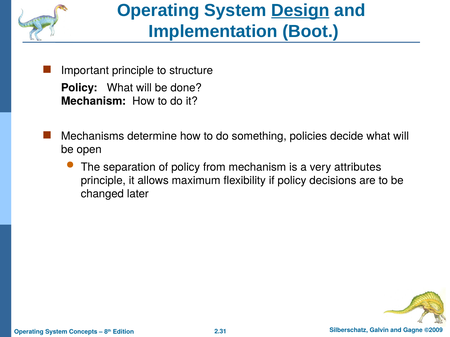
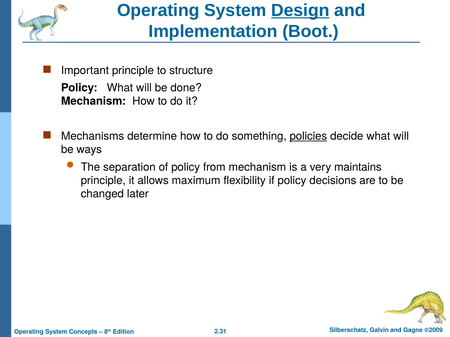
policies underline: none -> present (308, 136)
open: open -> ways (89, 150)
attributes: attributes -> maintains (358, 167)
